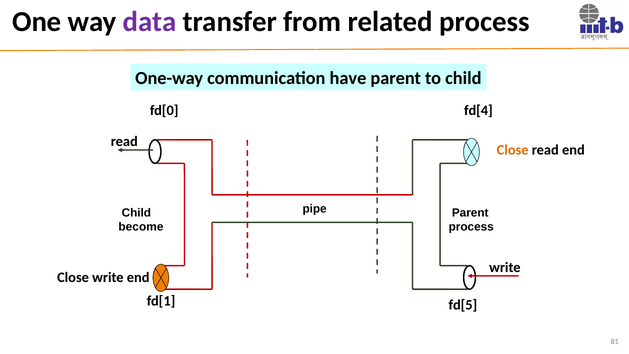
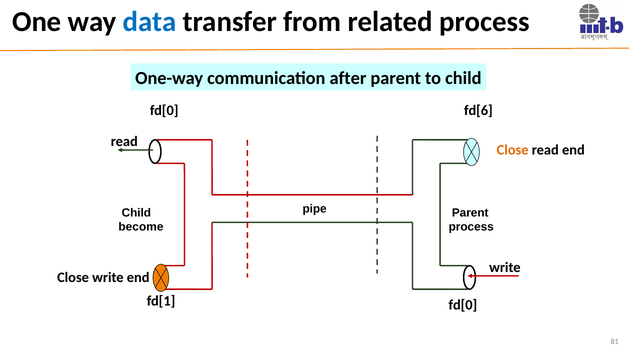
data colour: purple -> blue (150, 22)
have: have -> after (348, 78)
fd[4: fd[4 -> fd[6 (478, 110)
fd[1 fd[5: fd[5 -> fd[0 (463, 305)
